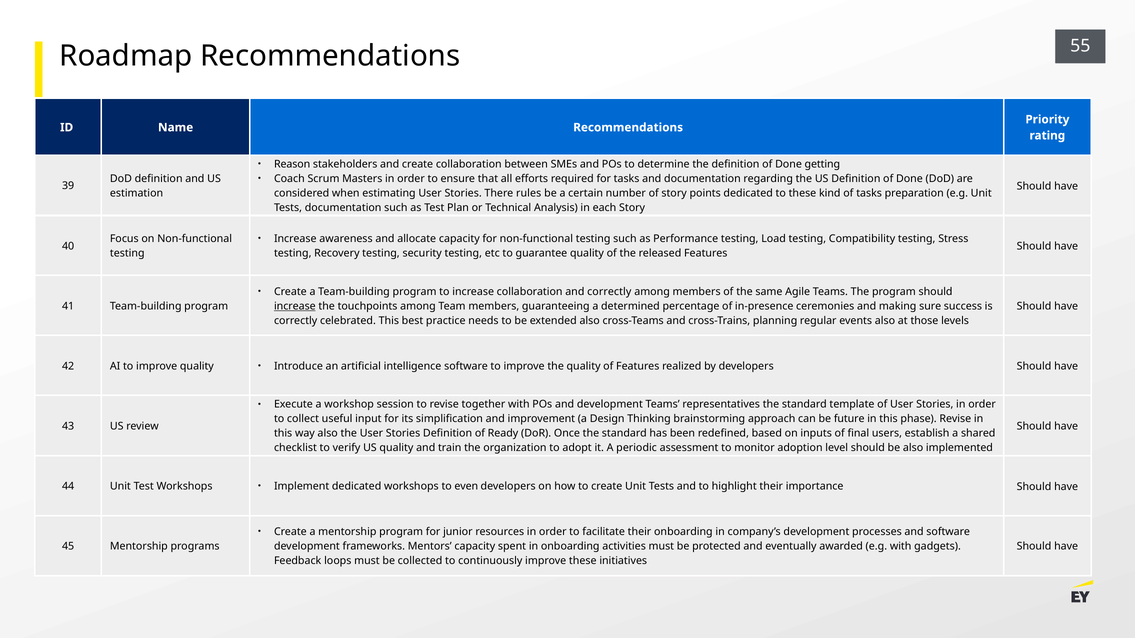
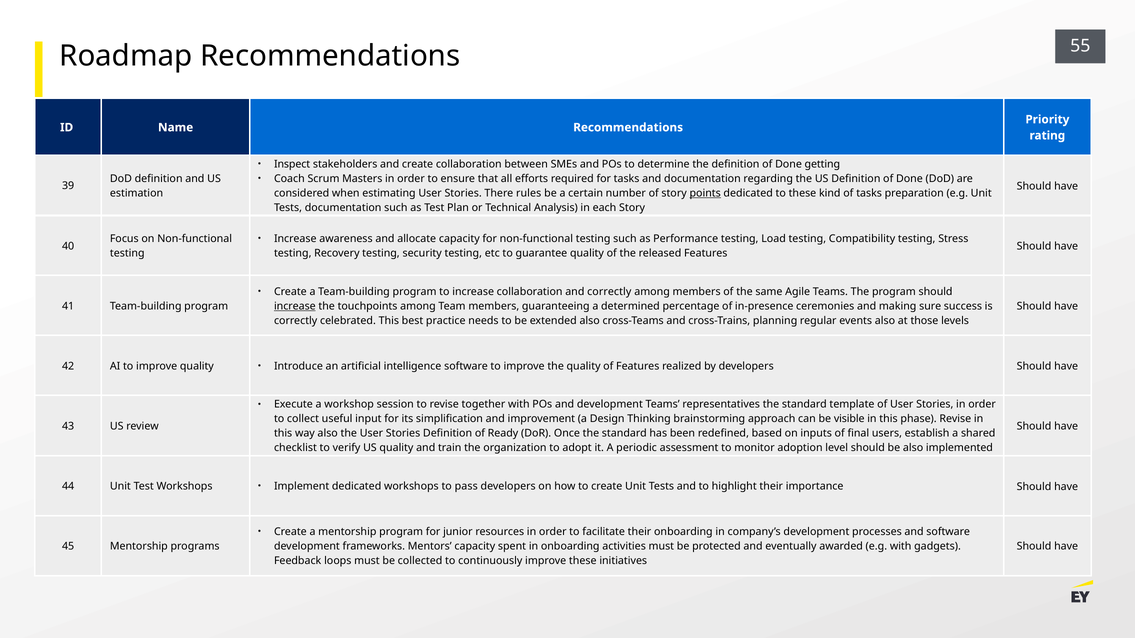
Reason: Reason -> Inspect (292, 164)
points underline: none -> present (705, 193)
future: future -> visible (849, 419)
even: even -> pass (466, 487)
